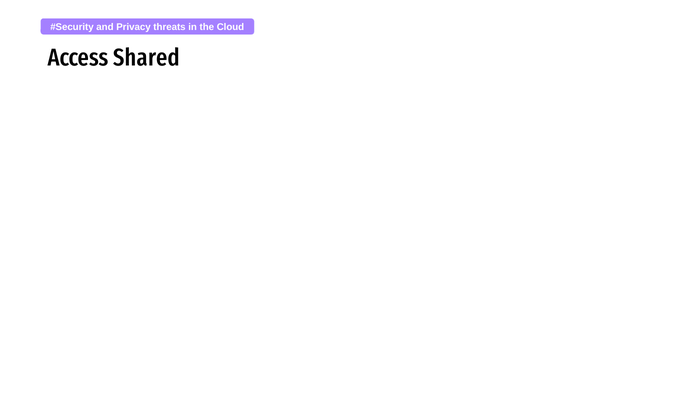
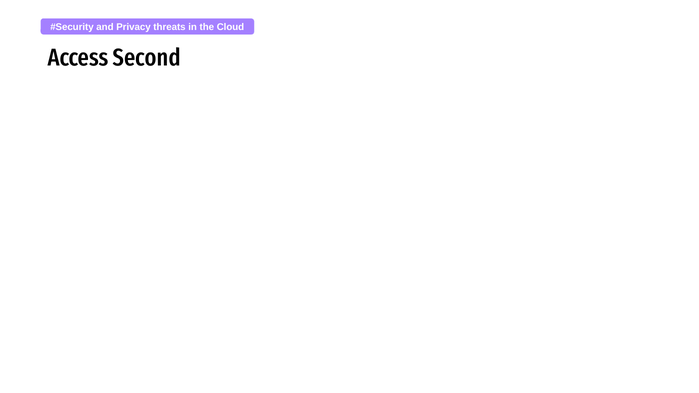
Shared: Shared -> Second (147, 58)
